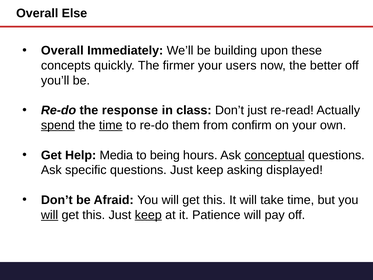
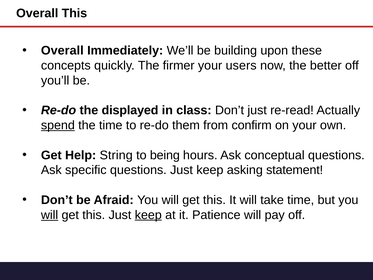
Overall Else: Else -> This (74, 13)
response: response -> displayed (130, 110)
time underline: present -> none (111, 125)
Media: Media -> String (116, 155)
conceptual underline: present -> none (275, 155)
displayed: displayed -> statement (295, 170)
